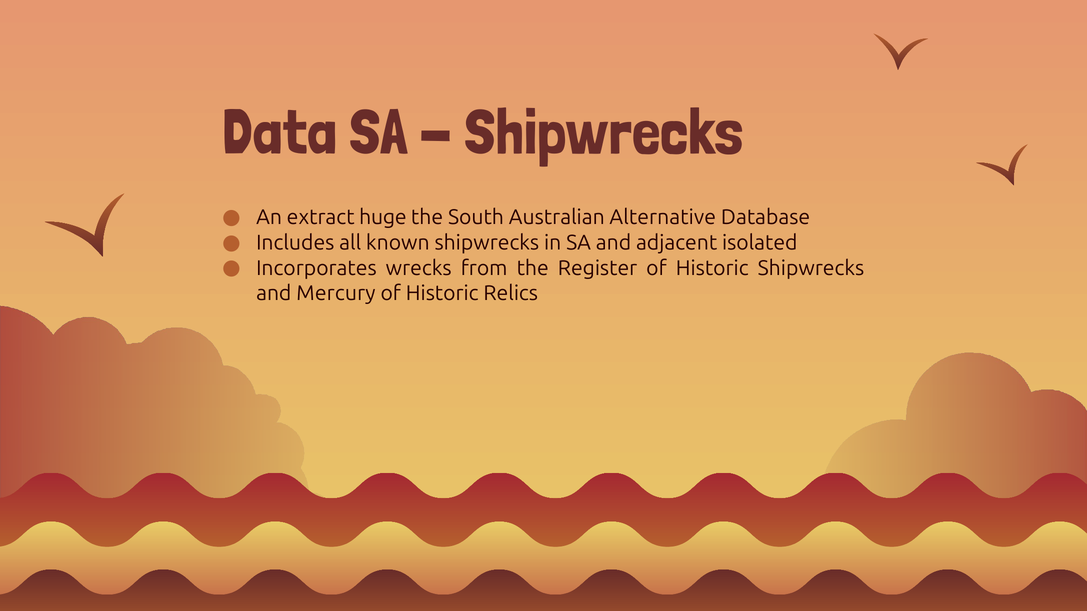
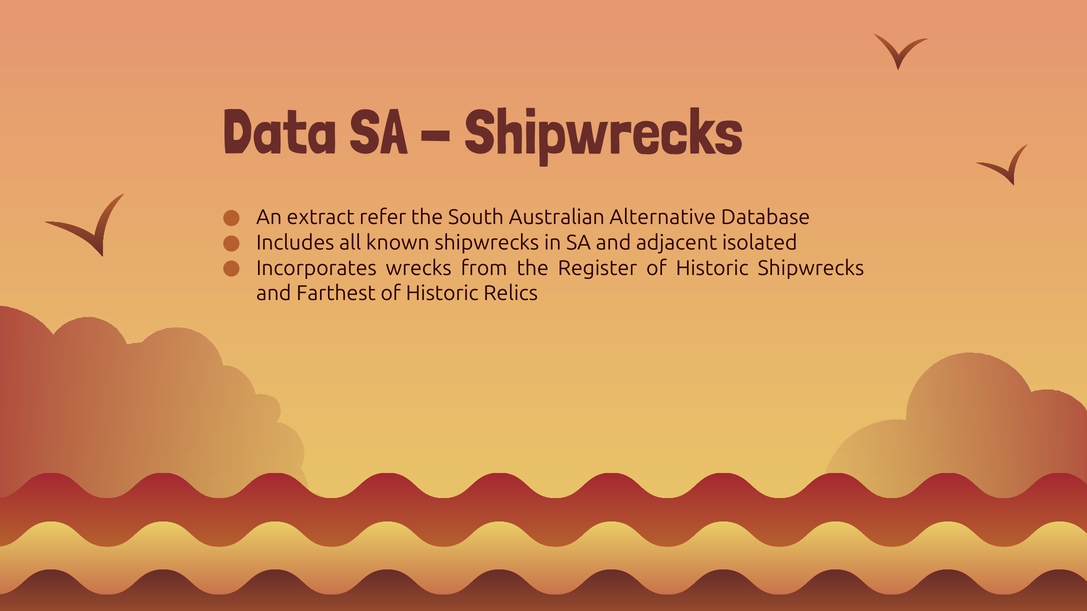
huge: huge -> refer (383, 218)
Mercury: Mercury -> Farthest (336, 294)
